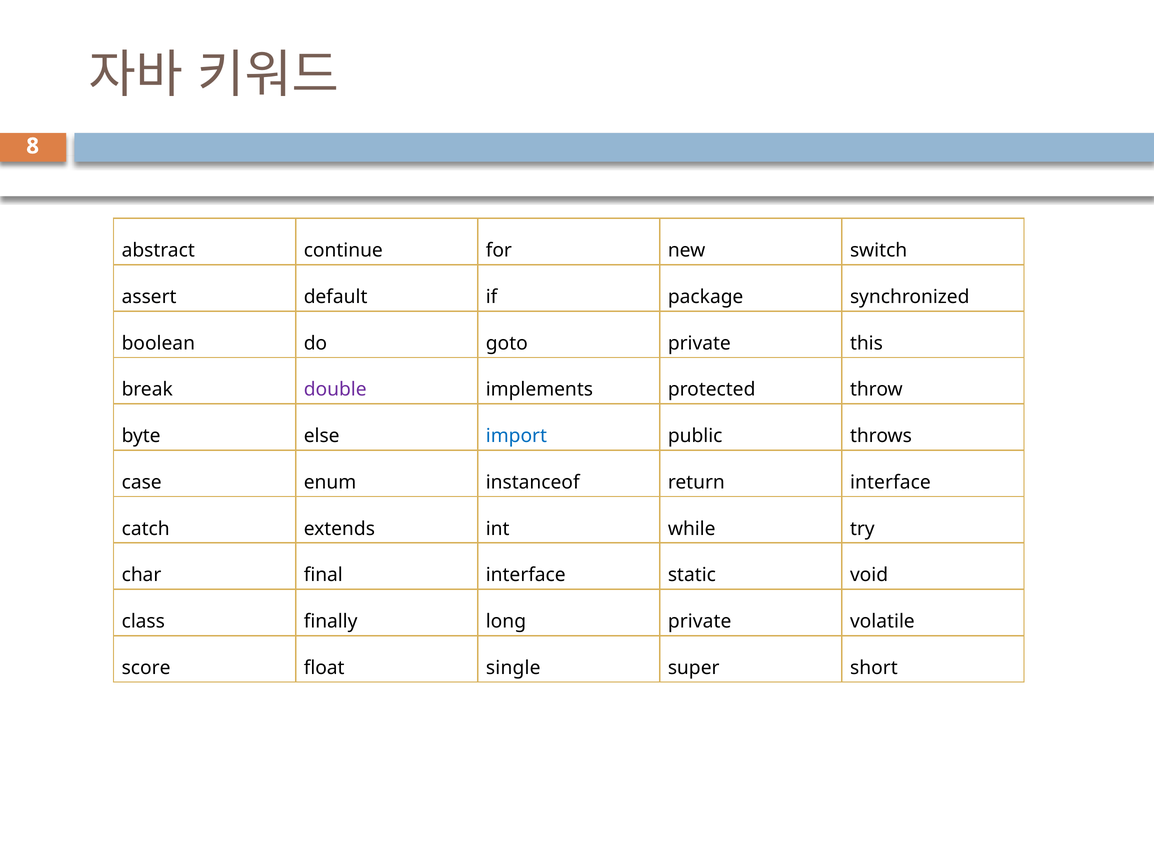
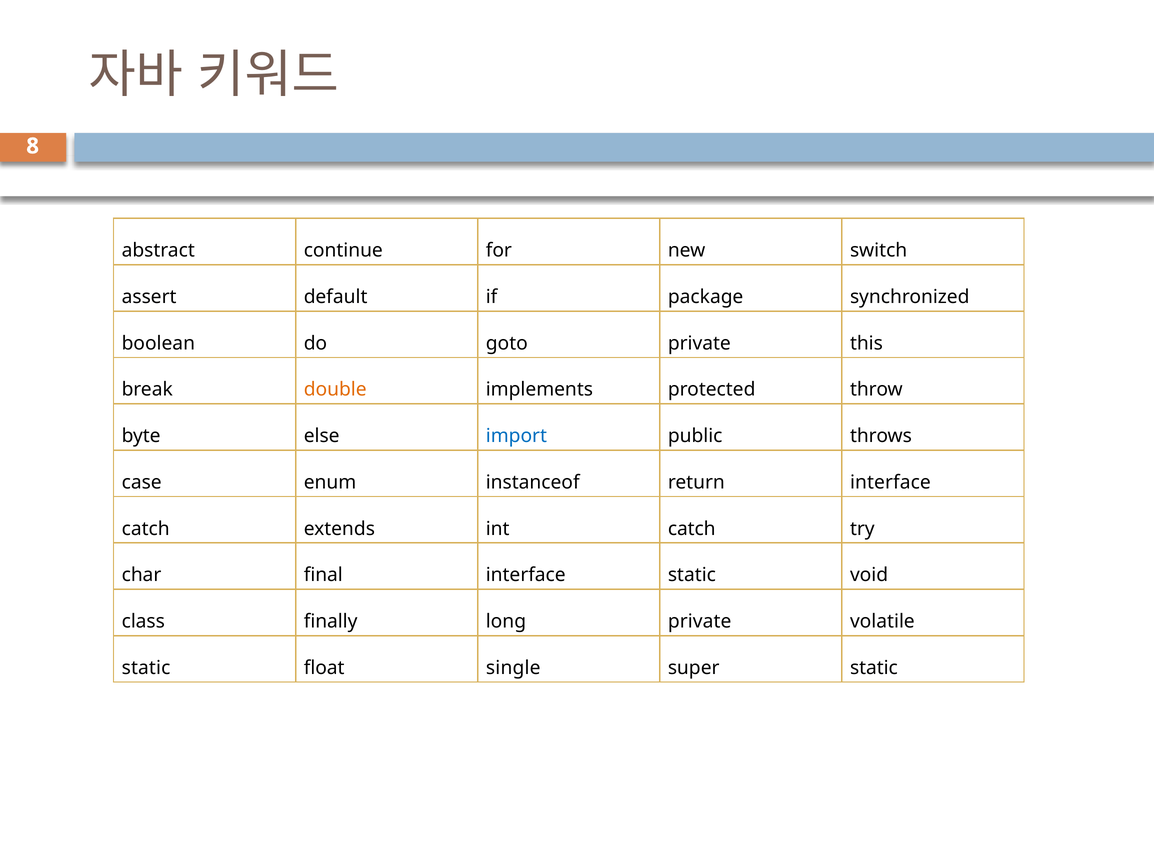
double colour: purple -> orange (335, 389)
int while: while -> catch (692, 528)
score: score -> static (146, 667)
super short: short -> static (874, 667)
